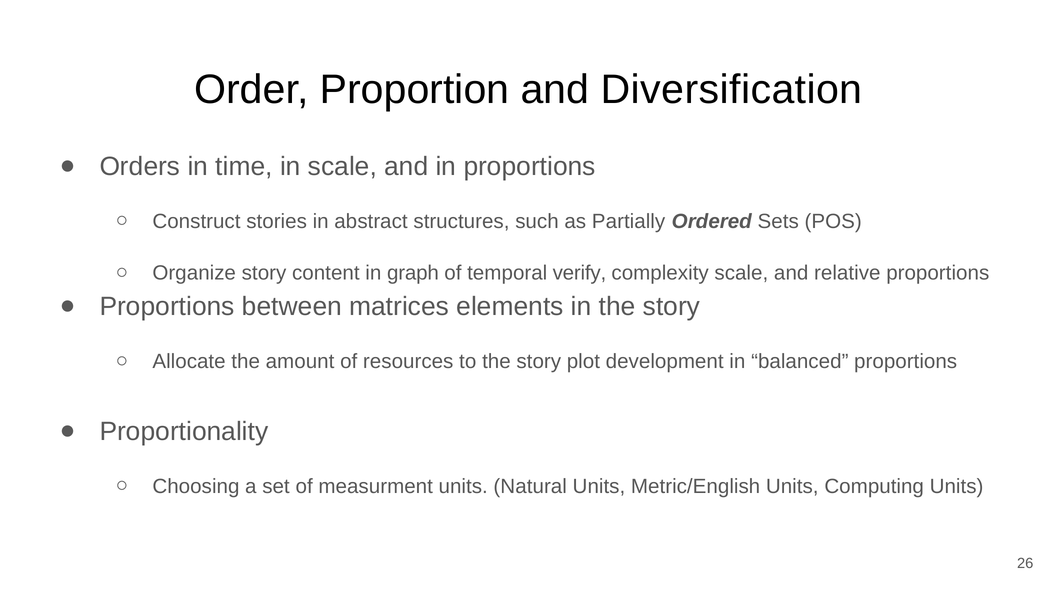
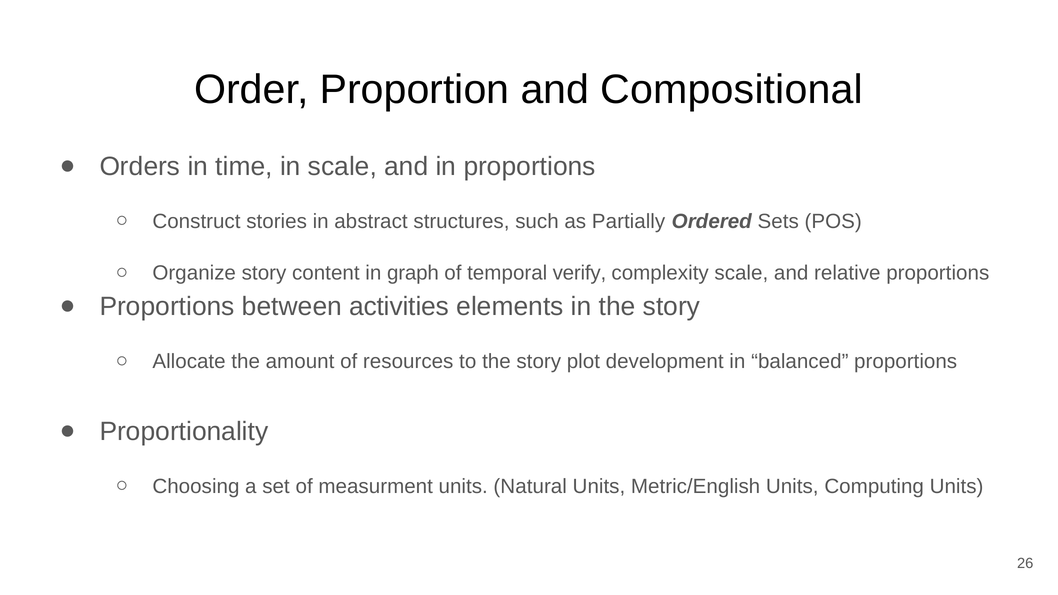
Diversification: Diversification -> Compositional (732, 90)
matrices: matrices -> activities (399, 307)
